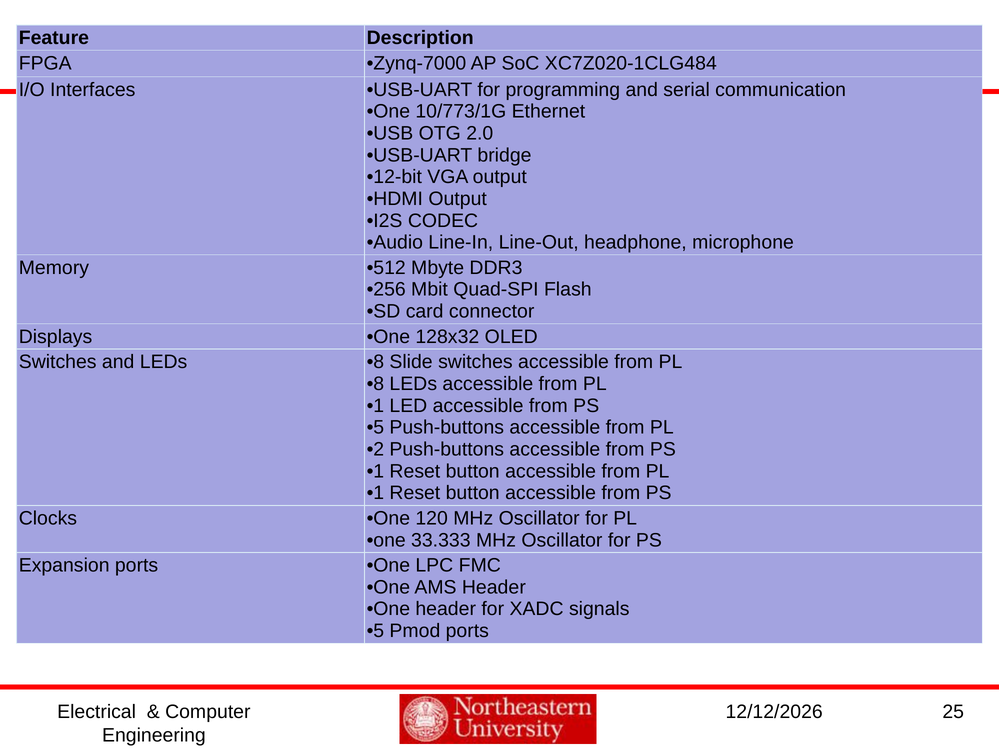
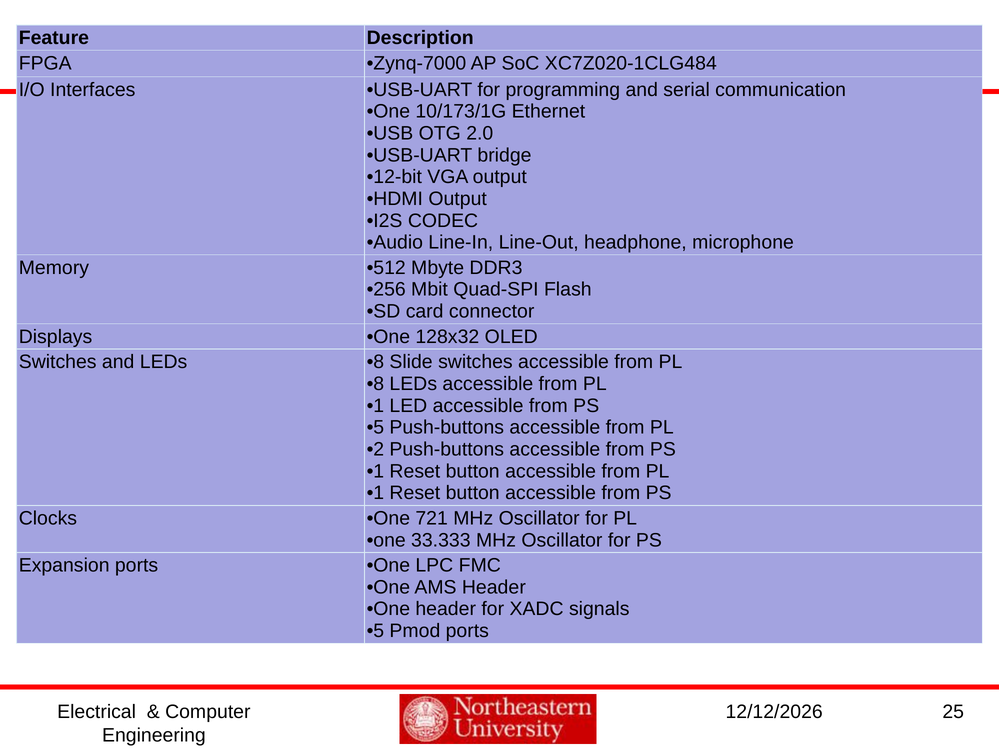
10/773/1G: 10/773/1G -> 10/173/1G (461, 112)
120: 120 -> 721 (432, 518)
